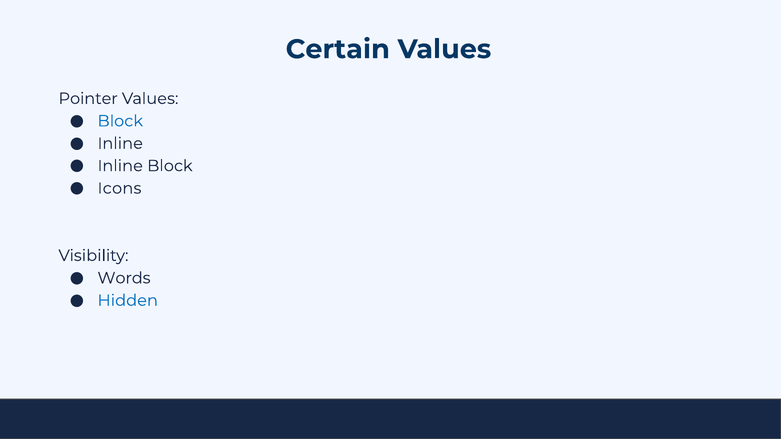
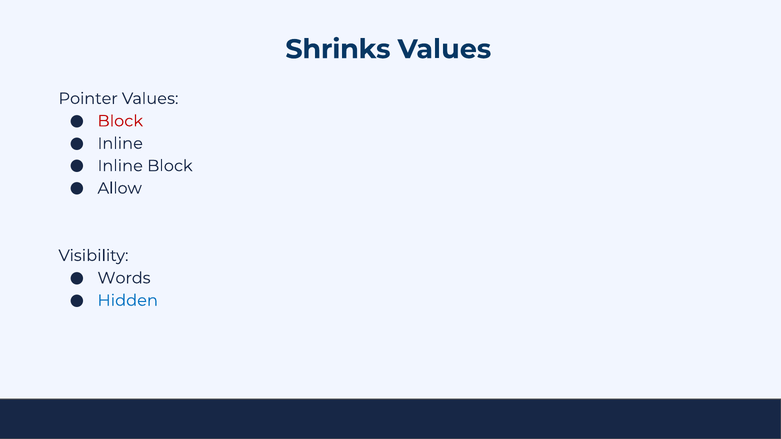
Certain: Certain -> Shrinks (338, 49)
Block colour: blue -> red (120, 121)
Icons: Icons -> Allow (120, 188)
